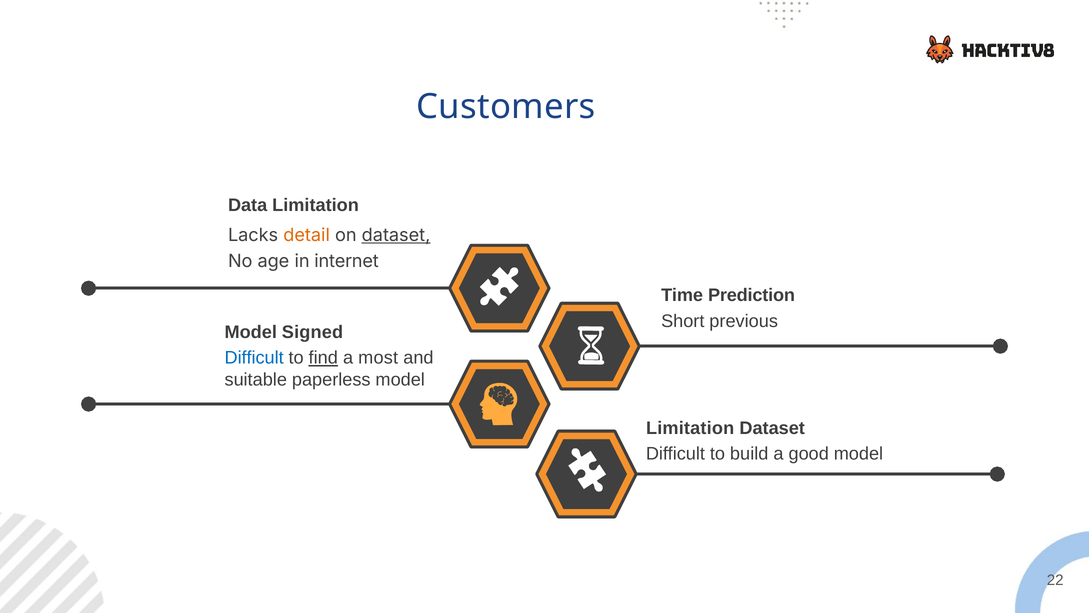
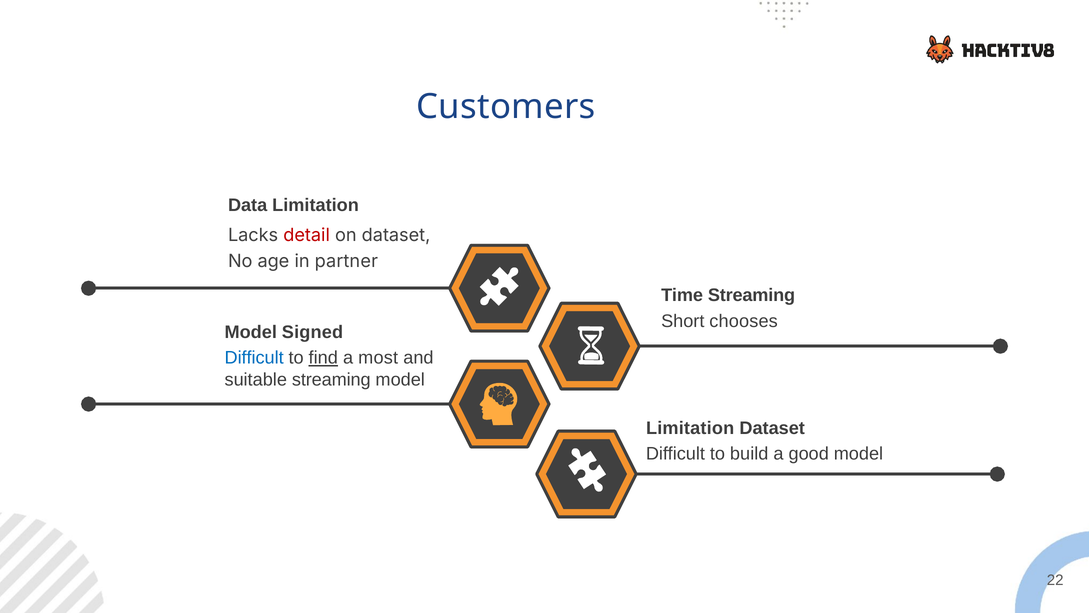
detail colour: orange -> red (307, 235)
dataset underline: present -> none (396, 235)
internet: internet -> partner (346, 261)
Time Prediction: Prediction -> Streaming (752, 295)
previous: previous -> chooses (744, 321)
suitable paperless: paperless -> streaming (331, 379)
